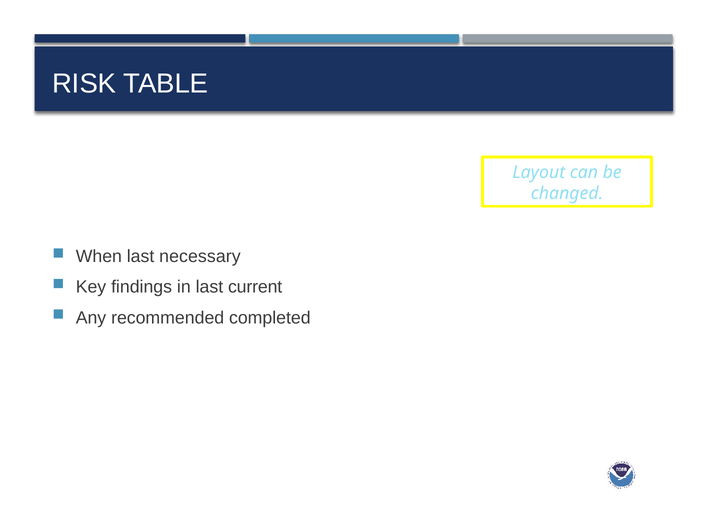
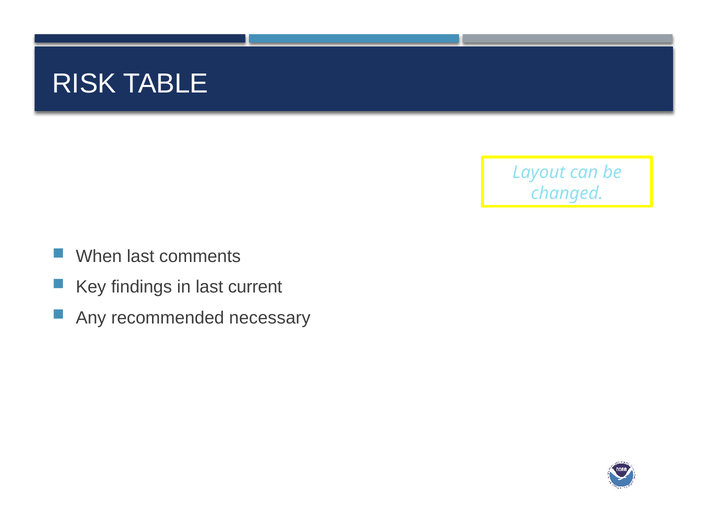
necessary: necessary -> comments (200, 256)
completed: completed -> necessary (270, 318)
